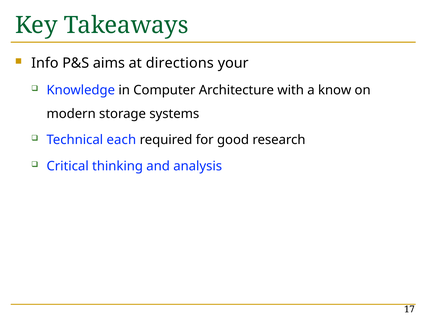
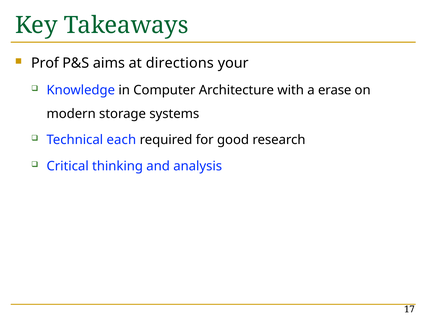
Info: Info -> Prof (45, 63)
know: know -> erase (335, 90)
